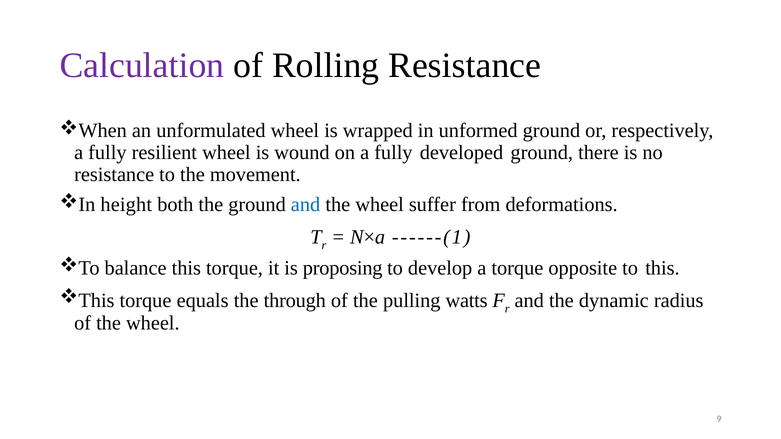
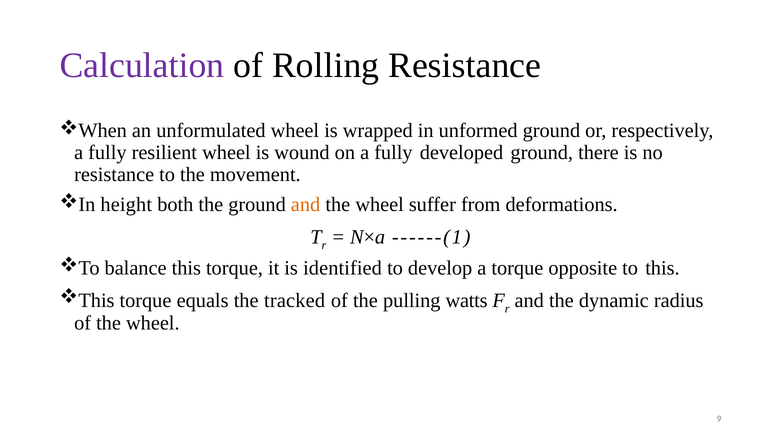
and colour: blue -> orange (306, 205)
proposing: proposing -> identified (343, 268)
through: through -> tracked (295, 301)
